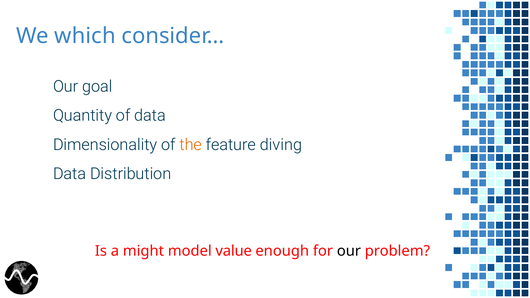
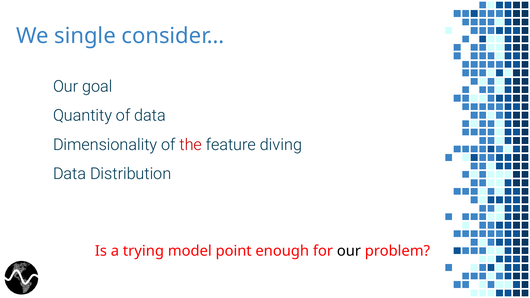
which: which -> single (85, 36)
the colour: orange -> red (191, 145)
might: might -> trying (143, 251)
value: value -> point (234, 251)
